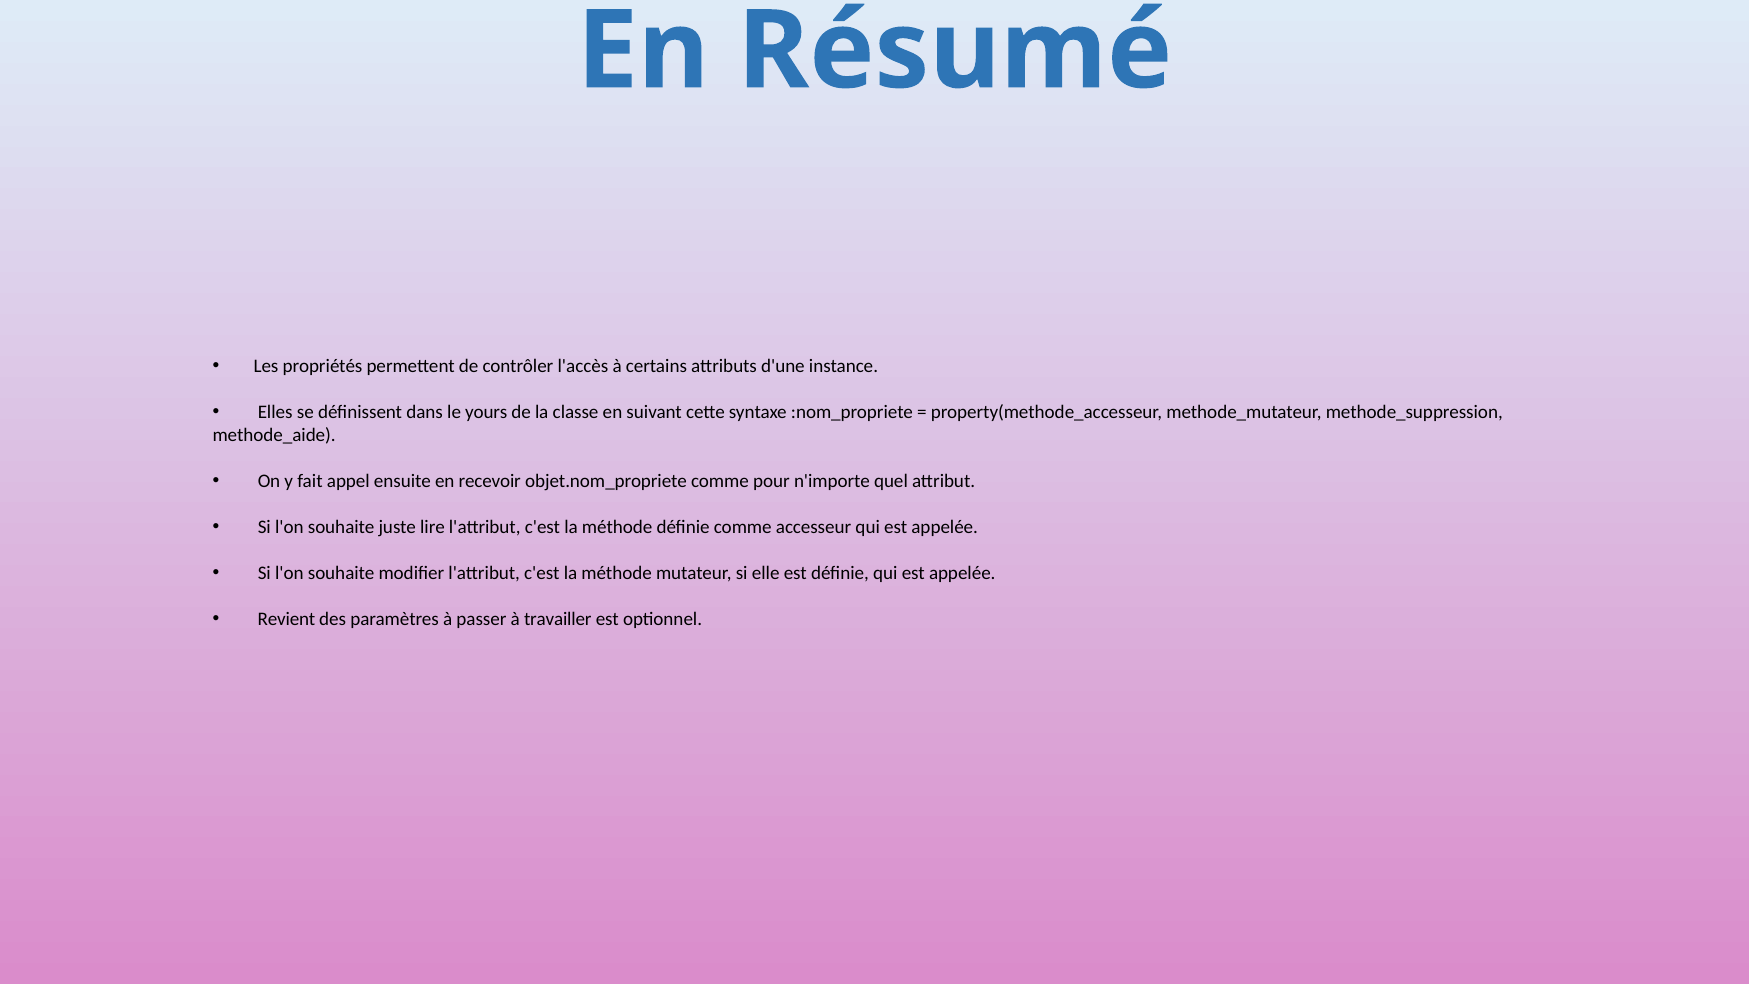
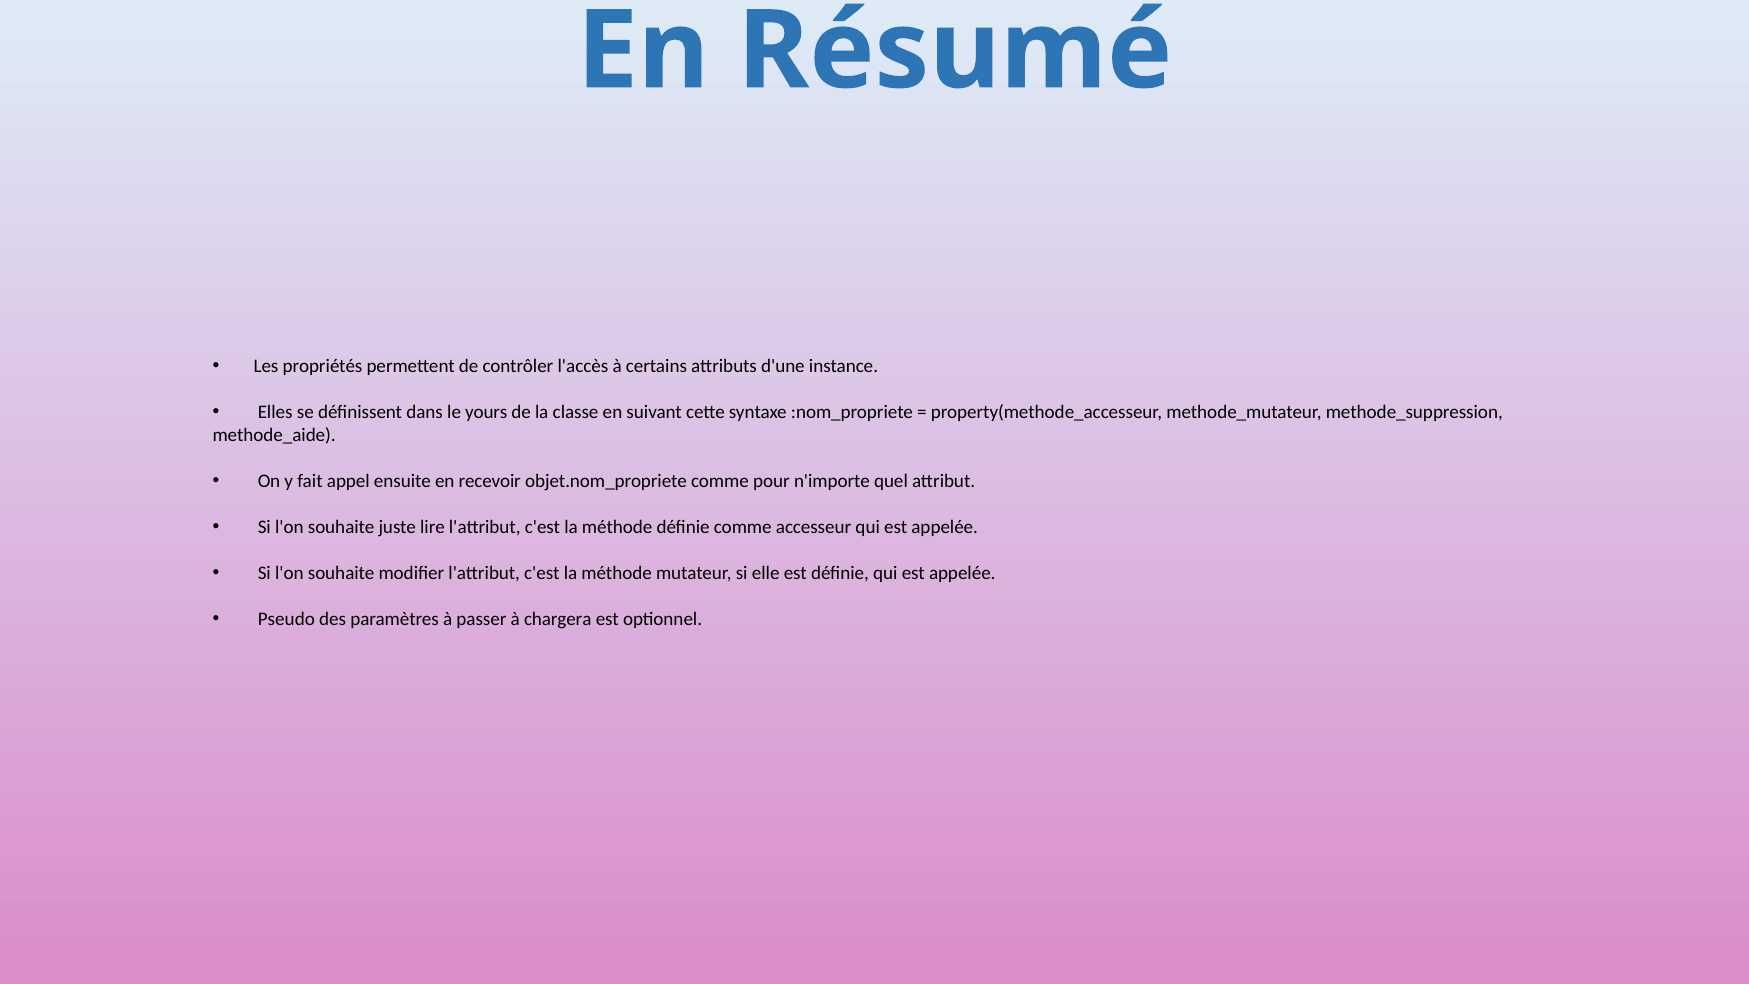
Revient: Revient -> Pseudo (286, 619)
travailler: travailler -> chargera (558, 619)
